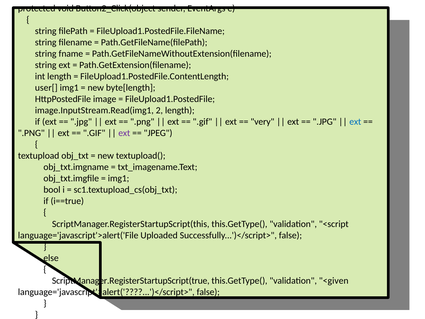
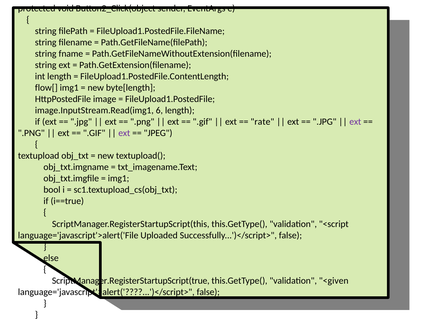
user[: user[ -> flow[ (46, 88)
2: 2 -> 6 (159, 110)
very: very -> rate (262, 122)
ext colour: blue -> purple (355, 122)
